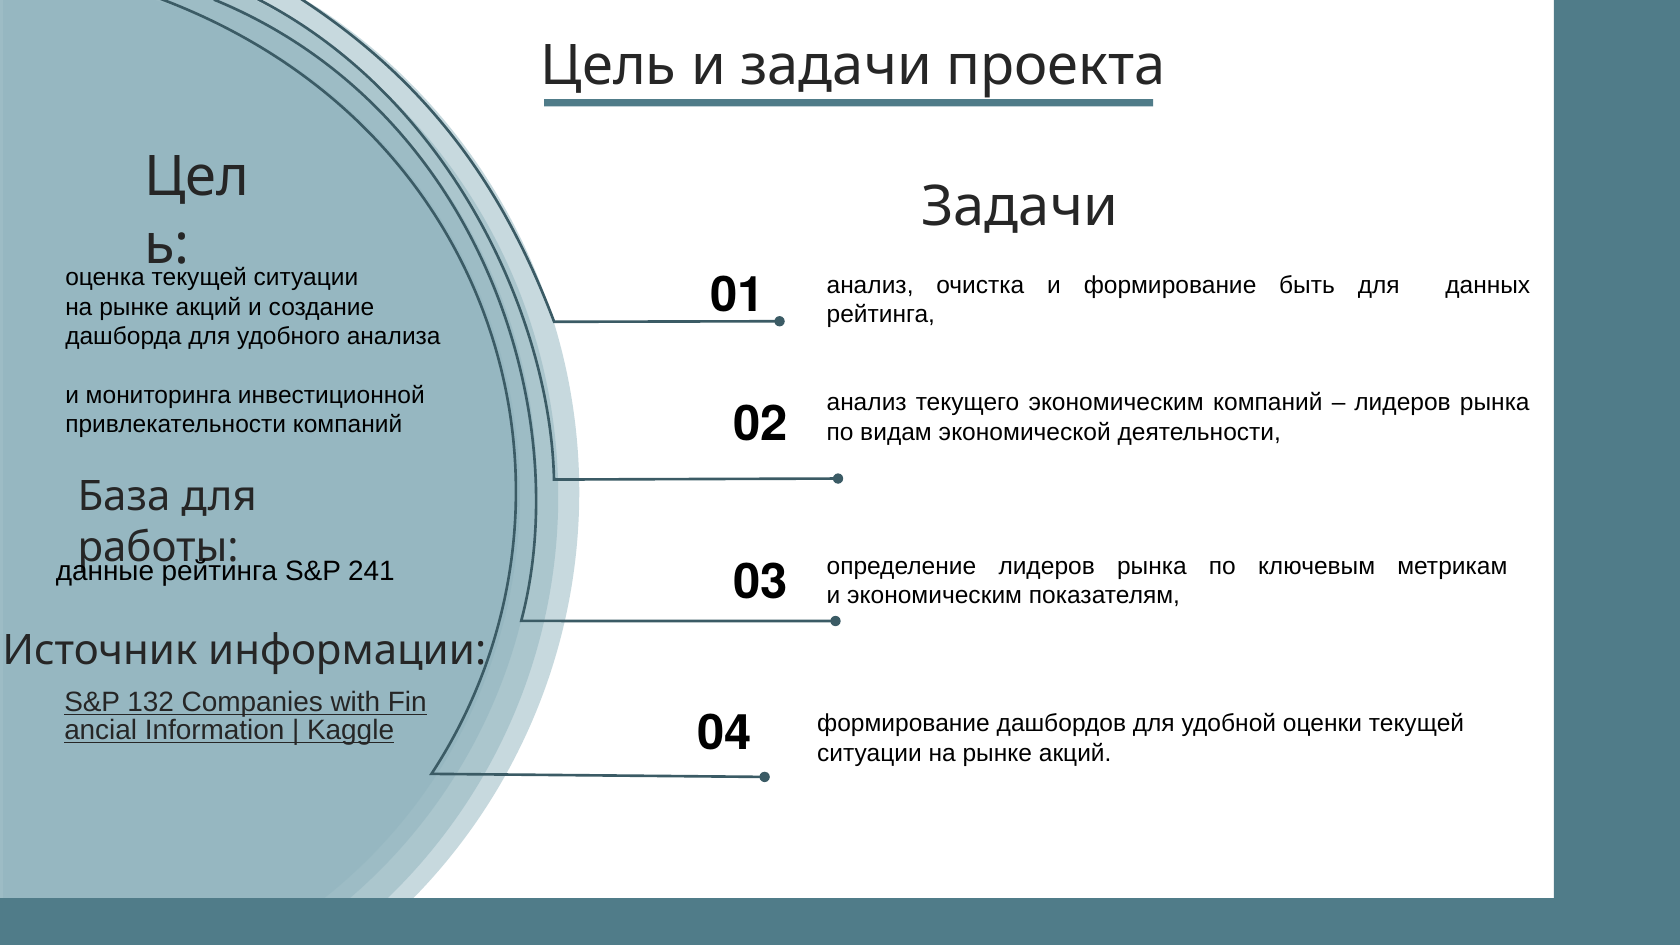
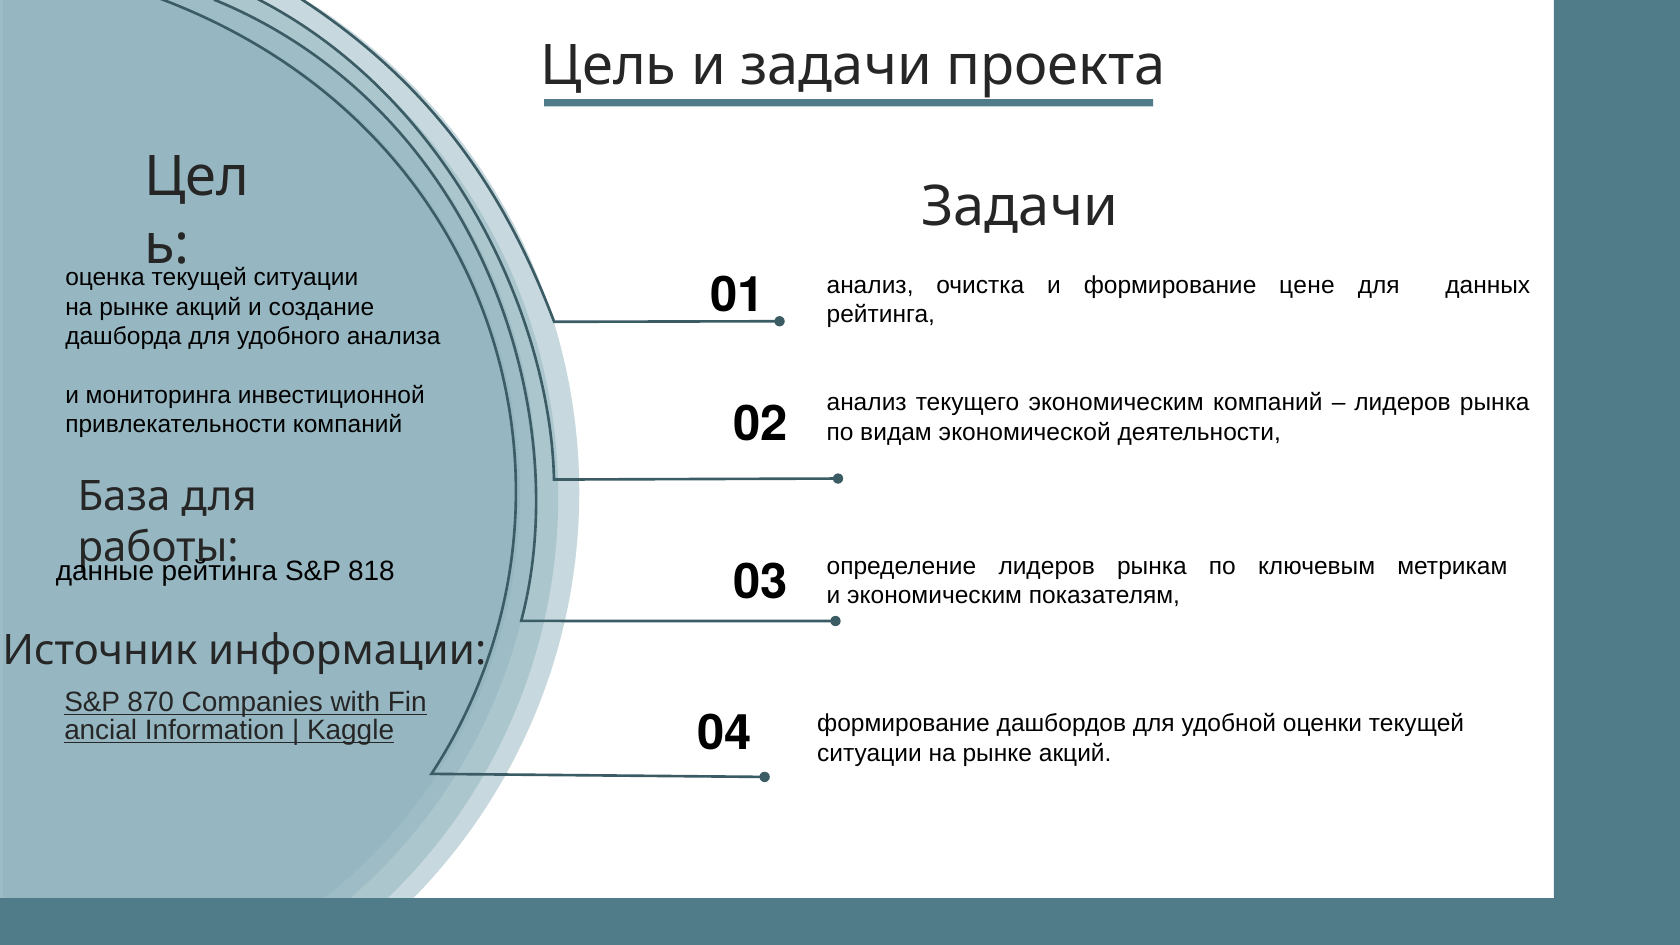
быть: быть -> цене (1307, 285)
241: 241 -> 818 (371, 572)
132: 132 -> 870 (151, 702)
